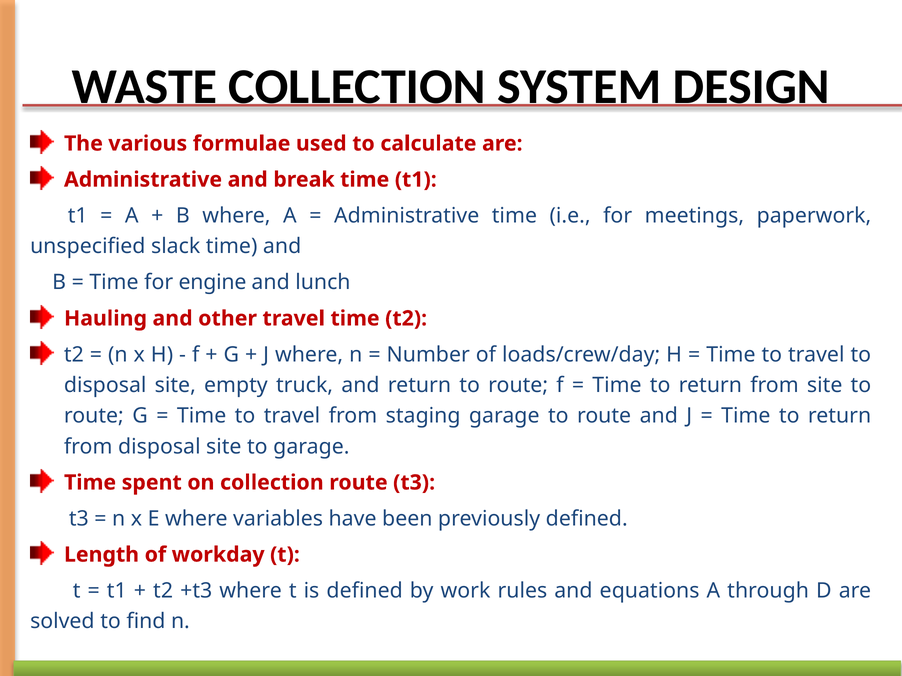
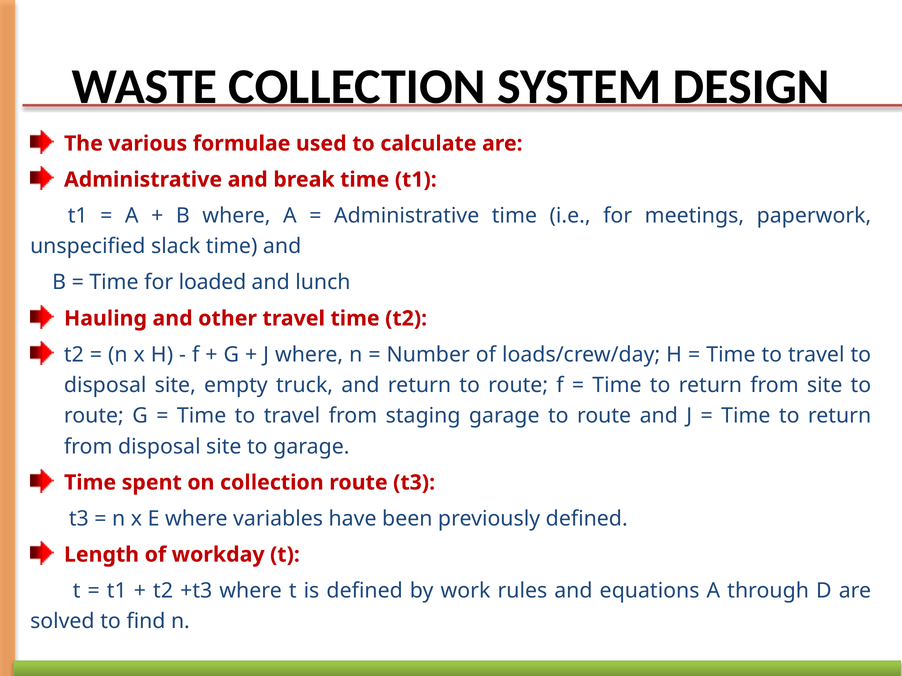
engine: engine -> loaded (212, 283)
